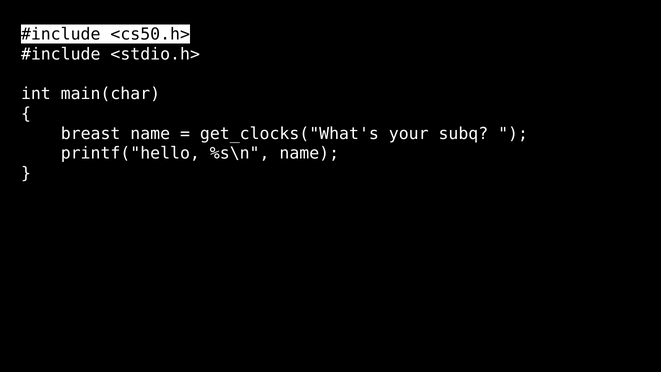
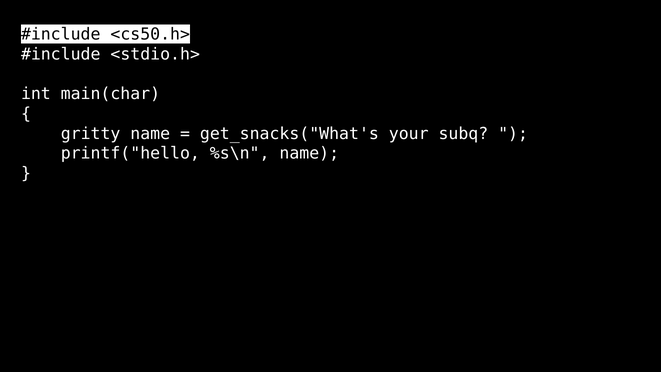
breast: breast -> gritty (91, 133)
get_clocks("What's: get_clocks("What's -> get_snacks("What's (289, 133)
